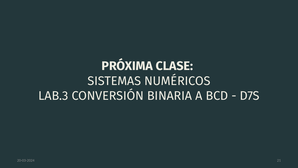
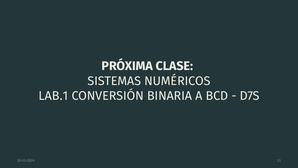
LAB.3: LAB.3 -> LAB.1 (53, 96)
